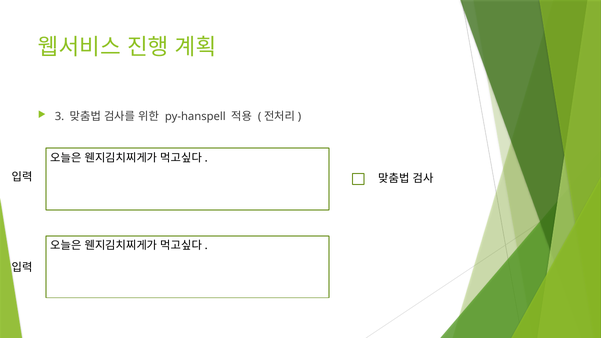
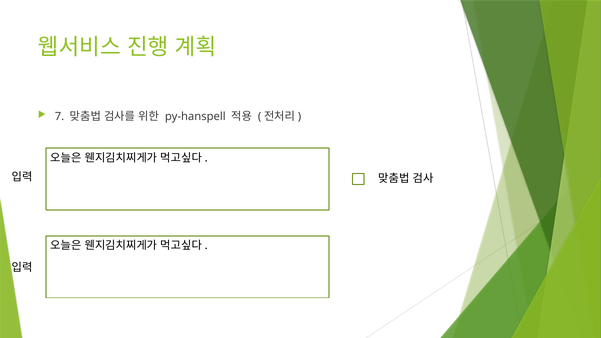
3: 3 -> 7 (60, 116)
